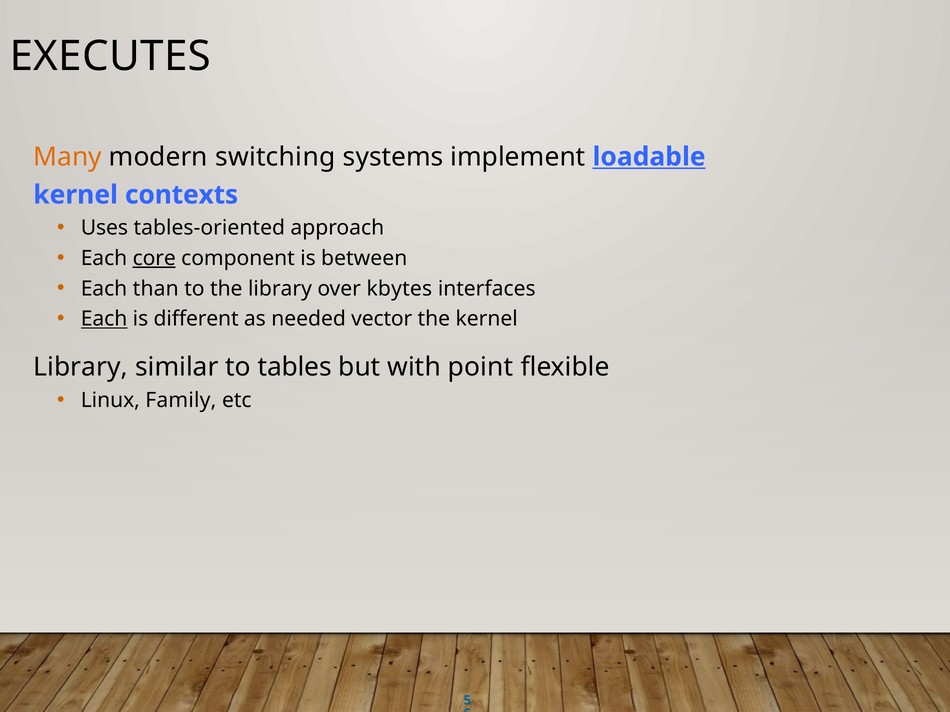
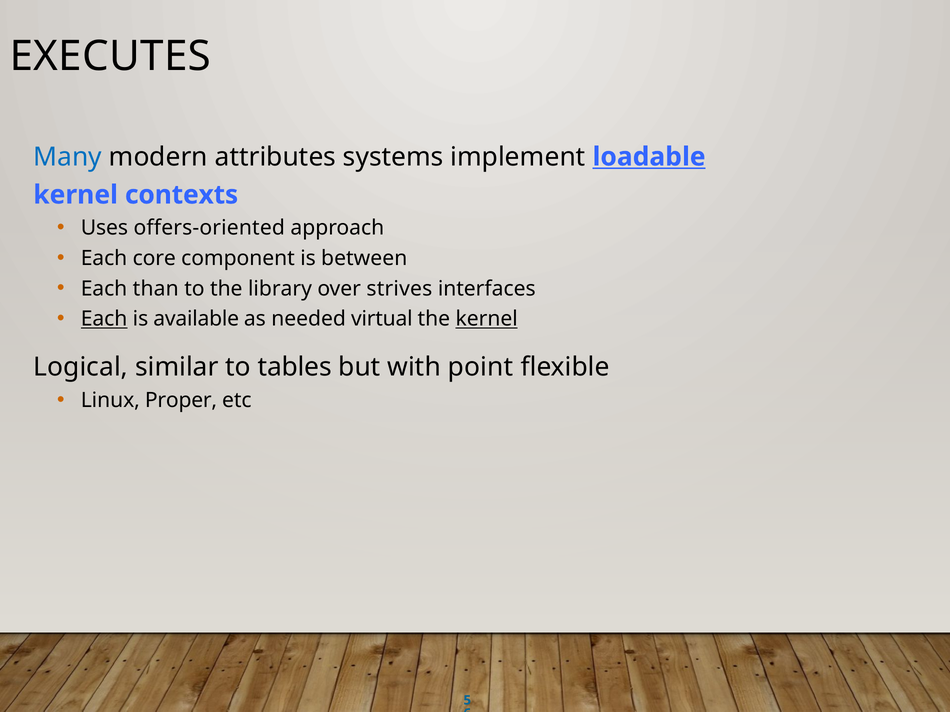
Many colour: orange -> blue (68, 157)
switching: switching -> attributes (275, 157)
tables-oriented: tables-oriented -> offers-oriented (209, 228)
core underline: present -> none (154, 258)
kbytes: kbytes -> strives (399, 289)
different: different -> available (196, 319)
vector: vector -> virtual (382, 319)
kernel underline: none -> present (487, 319)
Library: Library -> Logical (81, 368)
Family: Family -> Proper (181, 401)
